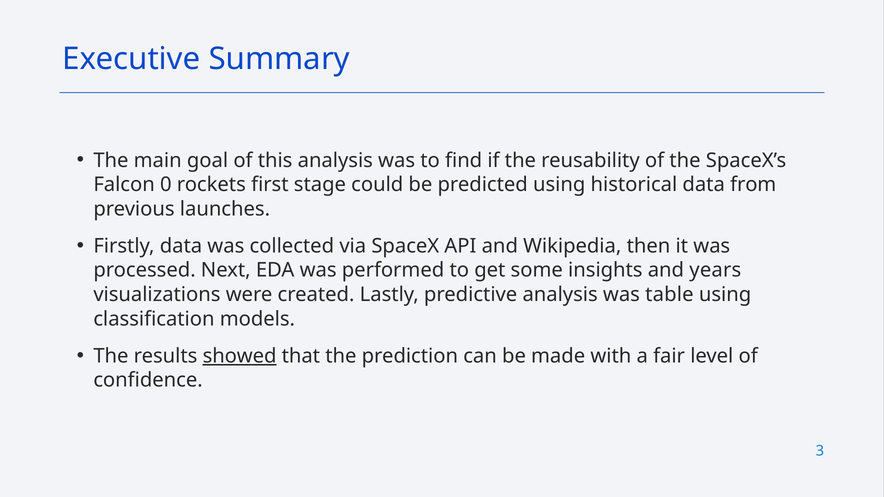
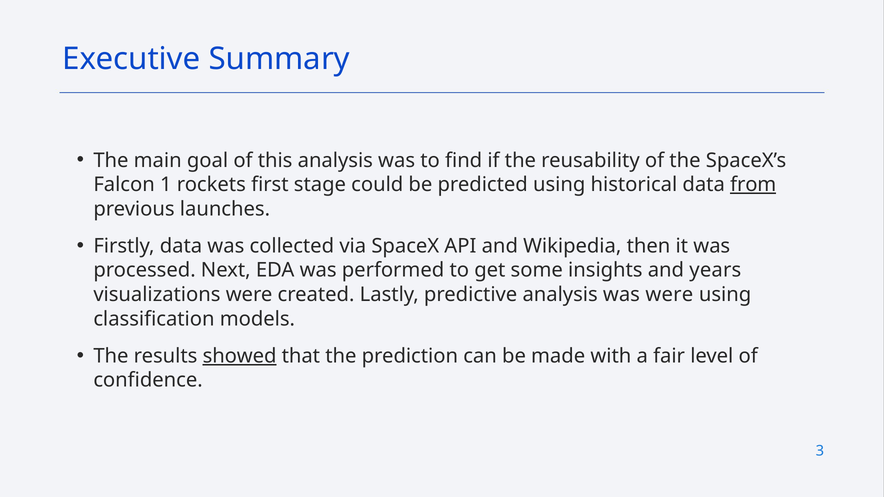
0: 0 -> 1 (166, 185)
from underline: none -> present (753, 185)
was table: table -> were (669, 295)
